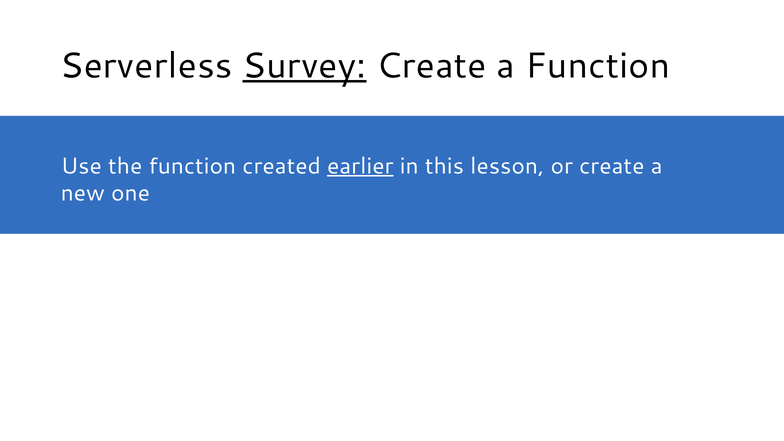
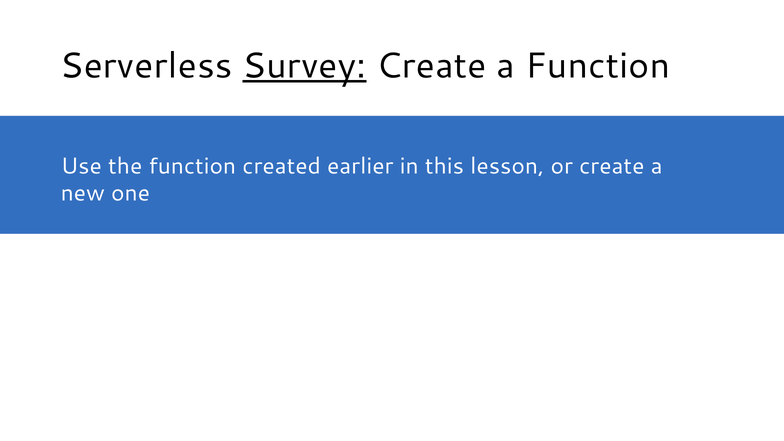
earlier underline: present -> none (360, 166)
